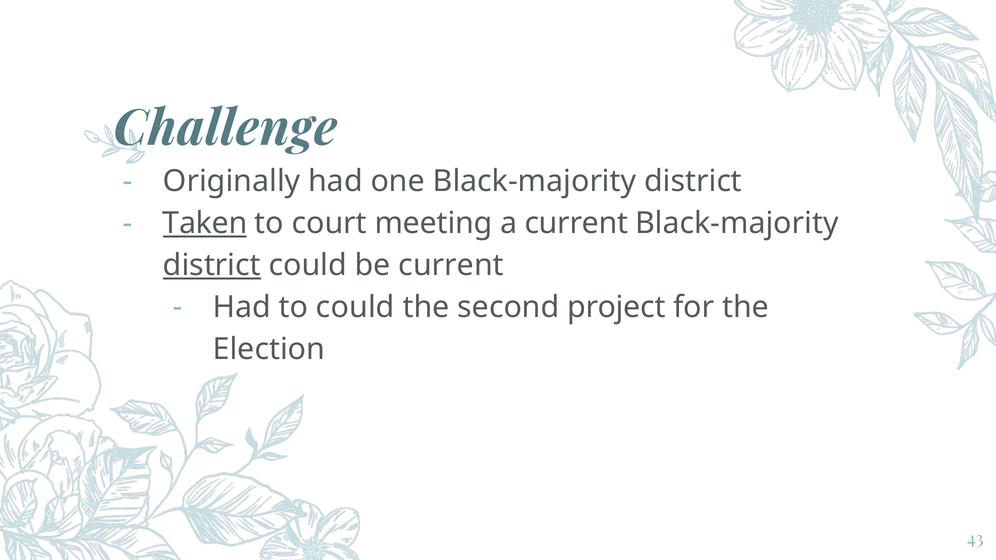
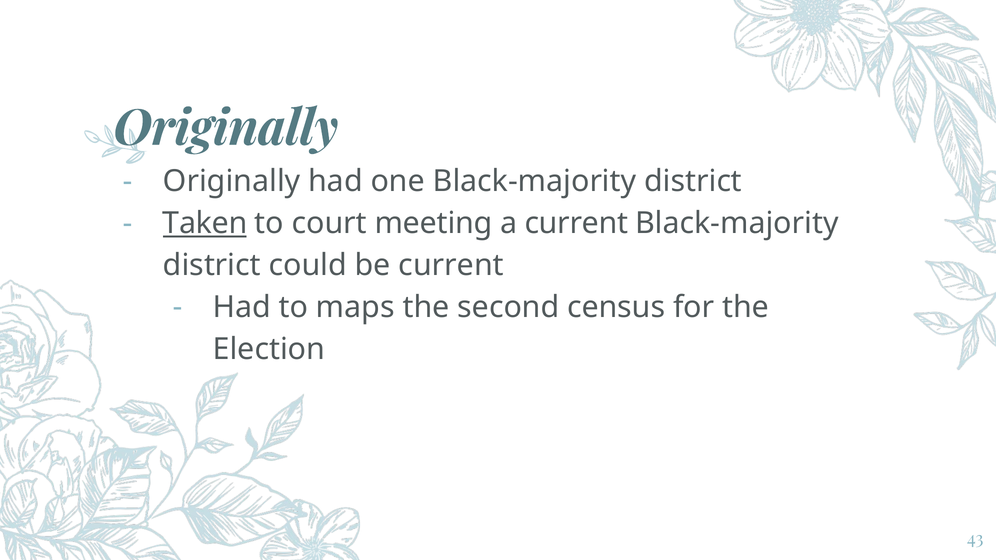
Challenge: Challenge -> Originally (226, 128)
district underline: present -> none (212, 265)
to could: could -> maps (355, 307)
project: project -> census (616, 307)
